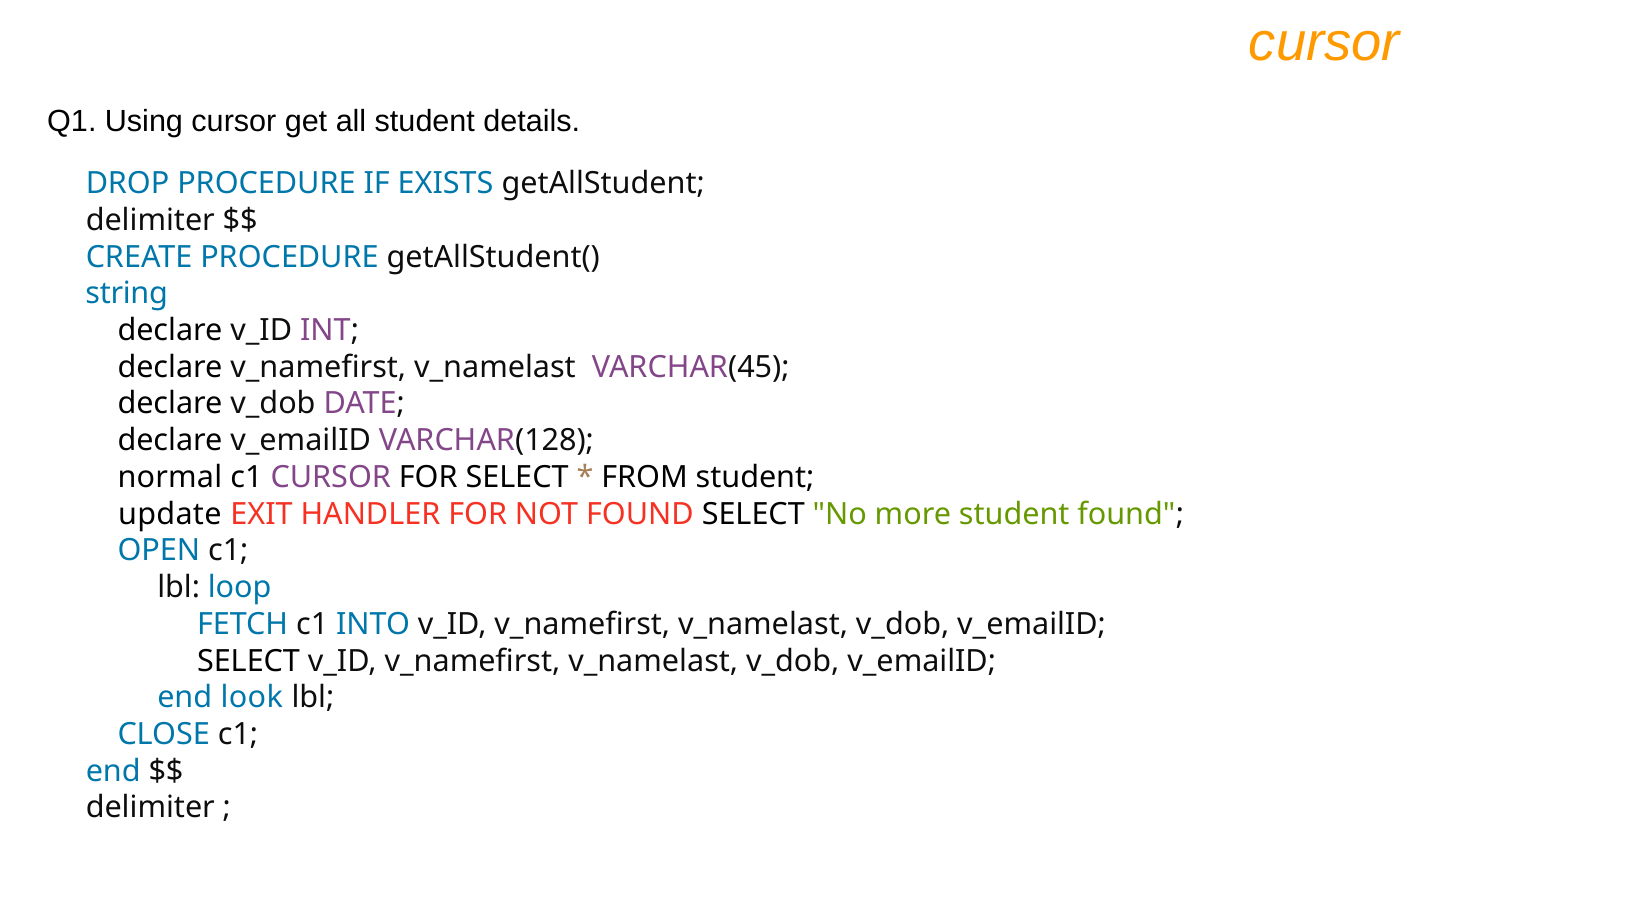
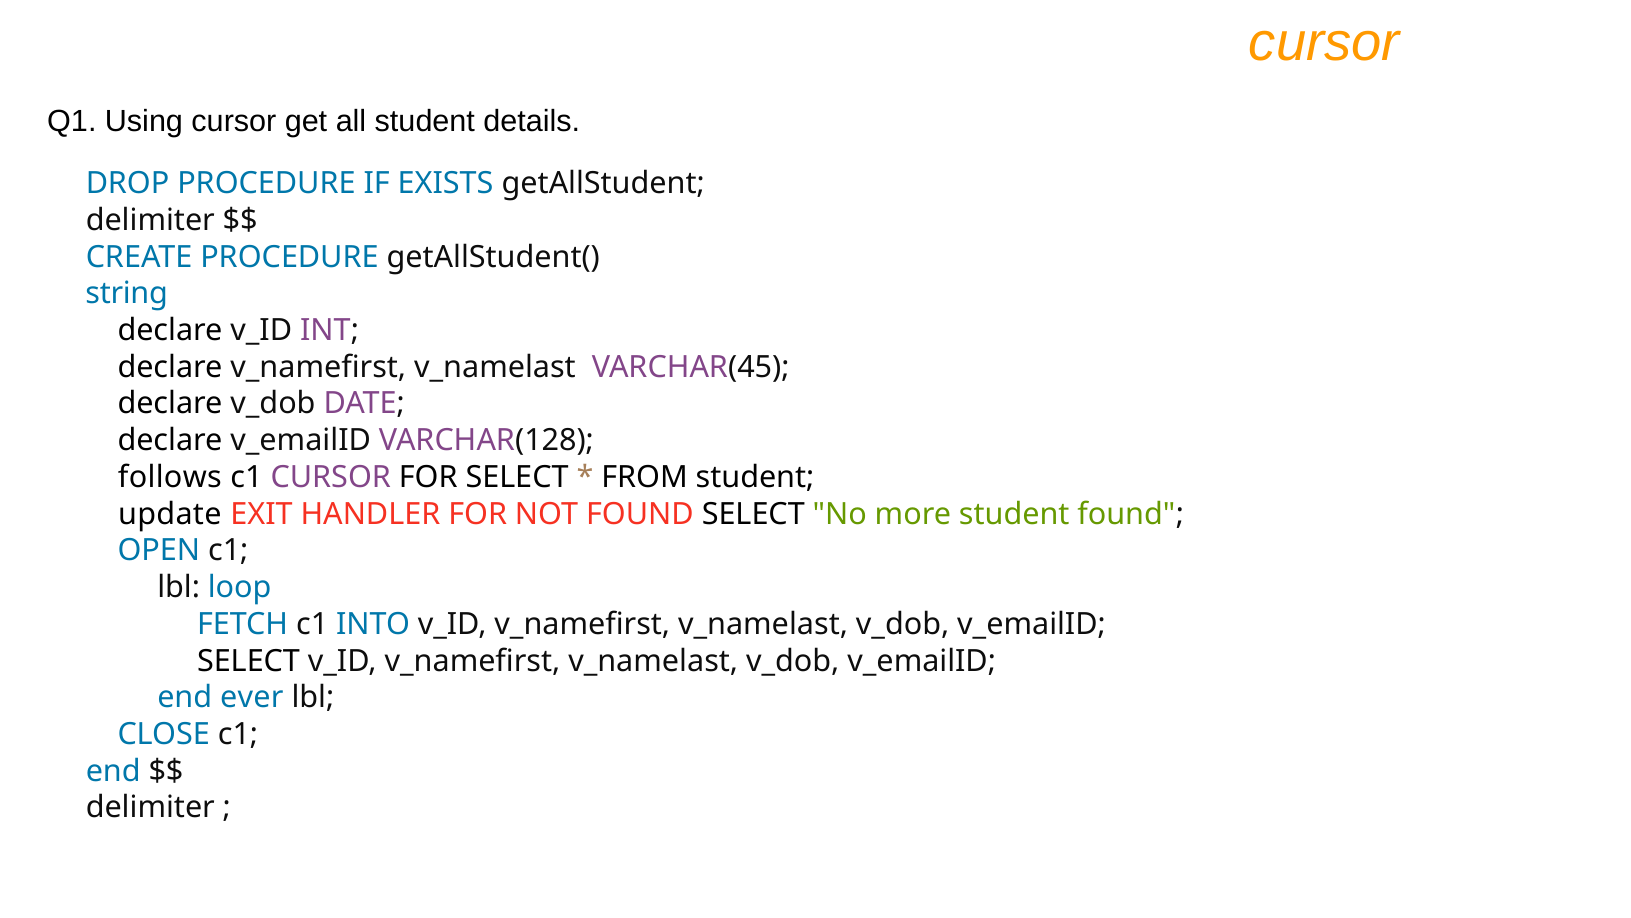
normal: normal -> follows (170, 477)
look: look -> ever (252, 697)
